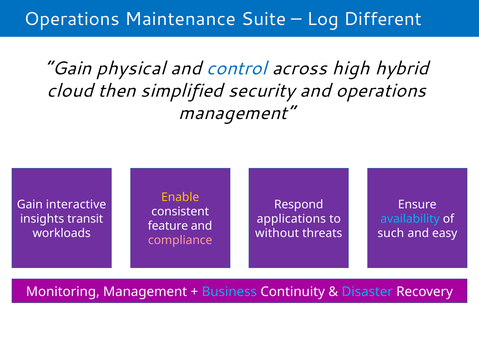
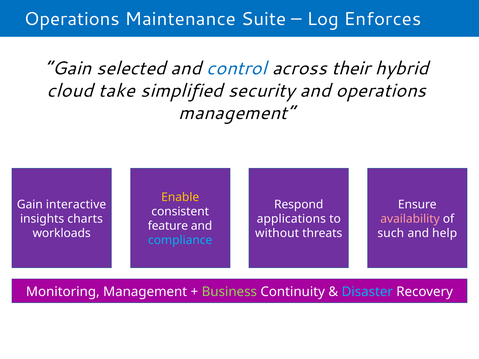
Different: Different -> Enforces (383, 19)
physical: physical -> selected (131, 68)
high: high -> their (351, 68)
then: then -> take (117, 91)
transit: transit -> charts (85, 219)
availability colour: light blue -> pink (410, 219)
easy: easy -> help (445, 233)
compliance colour: pink -> light blue (180, 240)
Business colour: light blue -> light green (229, 292)
